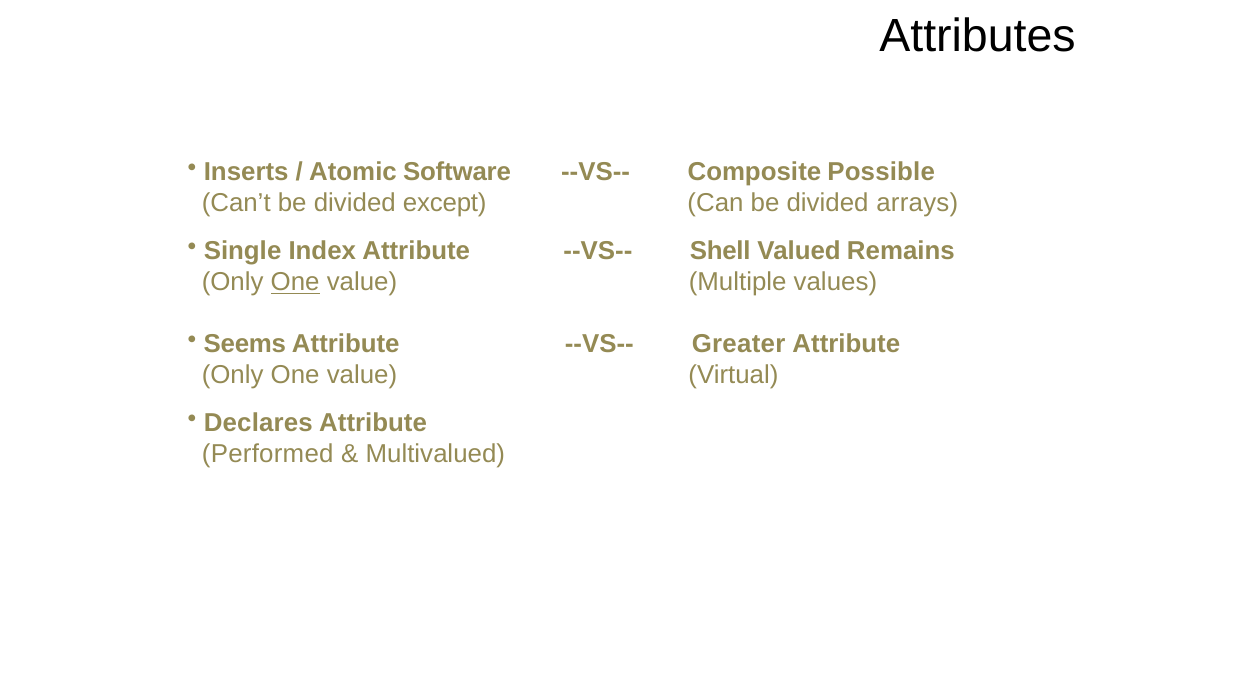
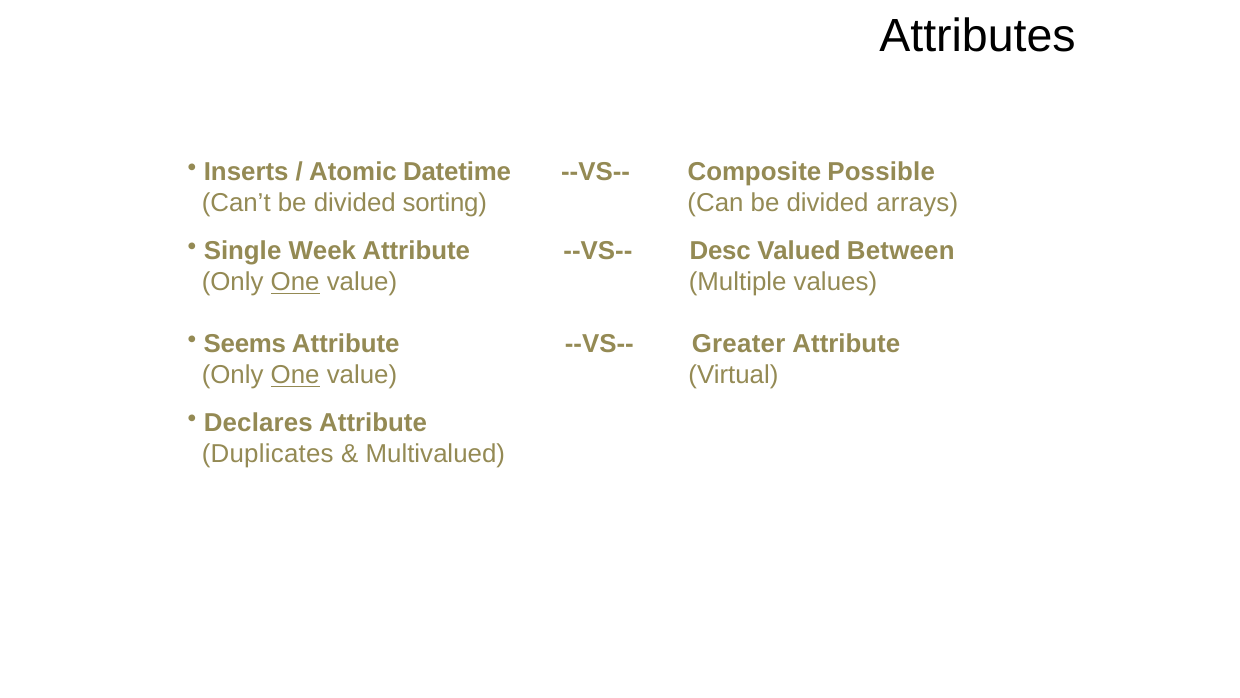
Software: Software -> Datetime (457, 172)
except: except -> sorting (445, 203)
Index: Index -> Week (322, 251)
Shell: Shell -> Desc (720, 251)
Remains: Remains -> Between (901, 251)
One underline: none -> present (295, 375)
Performed: Performed -> Duplicates (268, 454)
